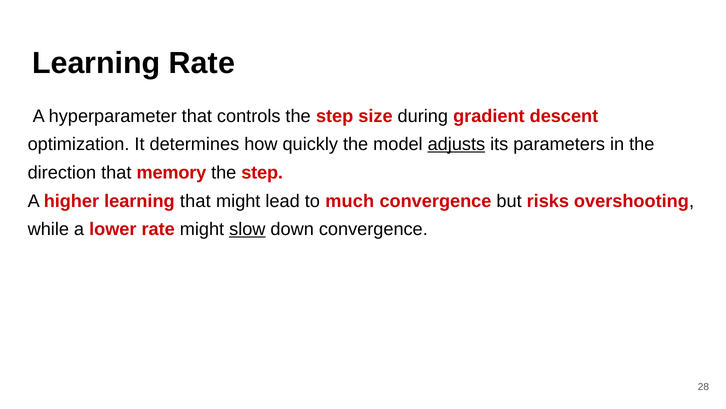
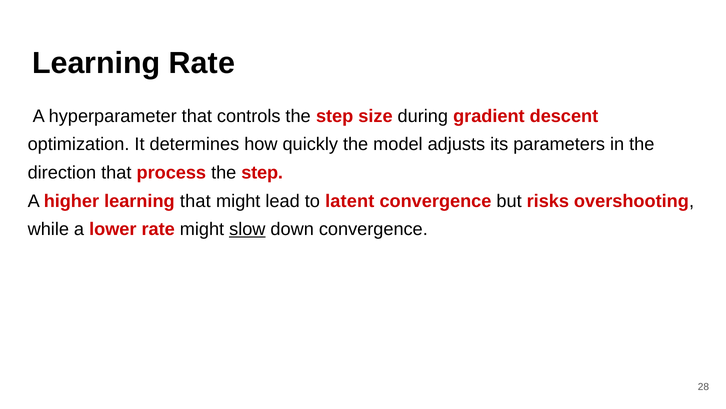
adjusts underline: present -> none (456, 144)
memory: memory -> process (171, 172)
much: much -> latent (350, 201)
